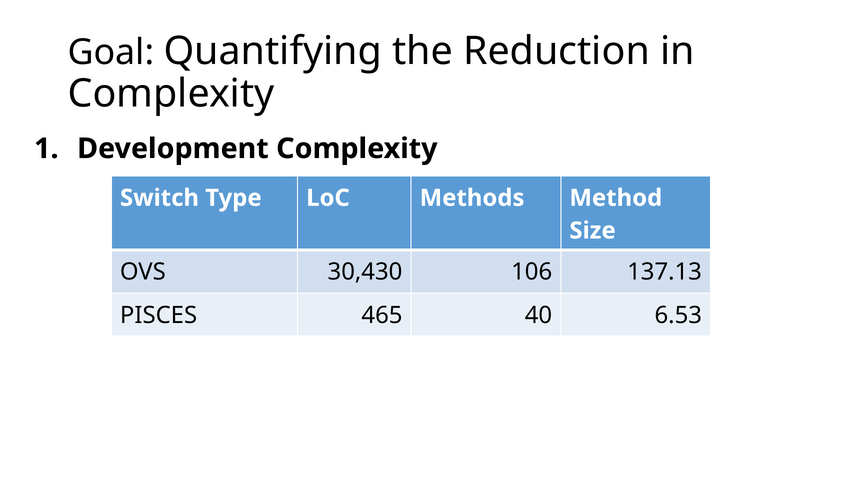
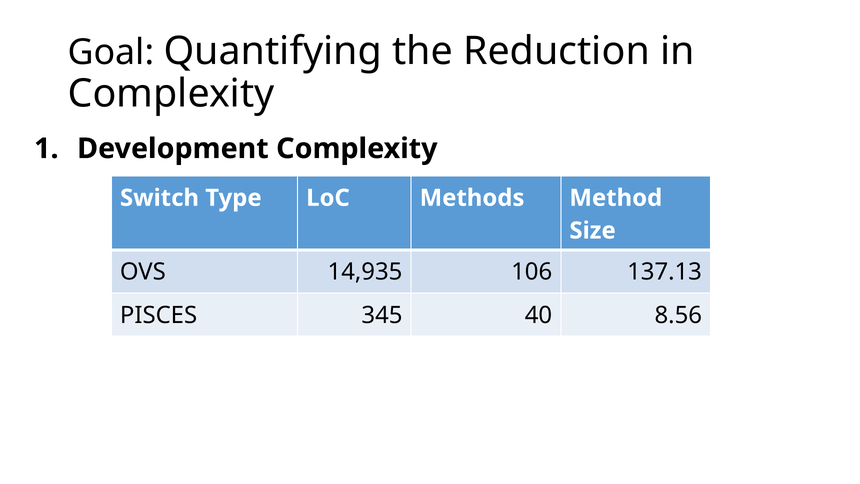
30,430: 30,430 -> 14,935 (365, 272)
465: 465 -> 345 (382, 315)
6.53: 6.53 -> 8.56 (678, 315)
